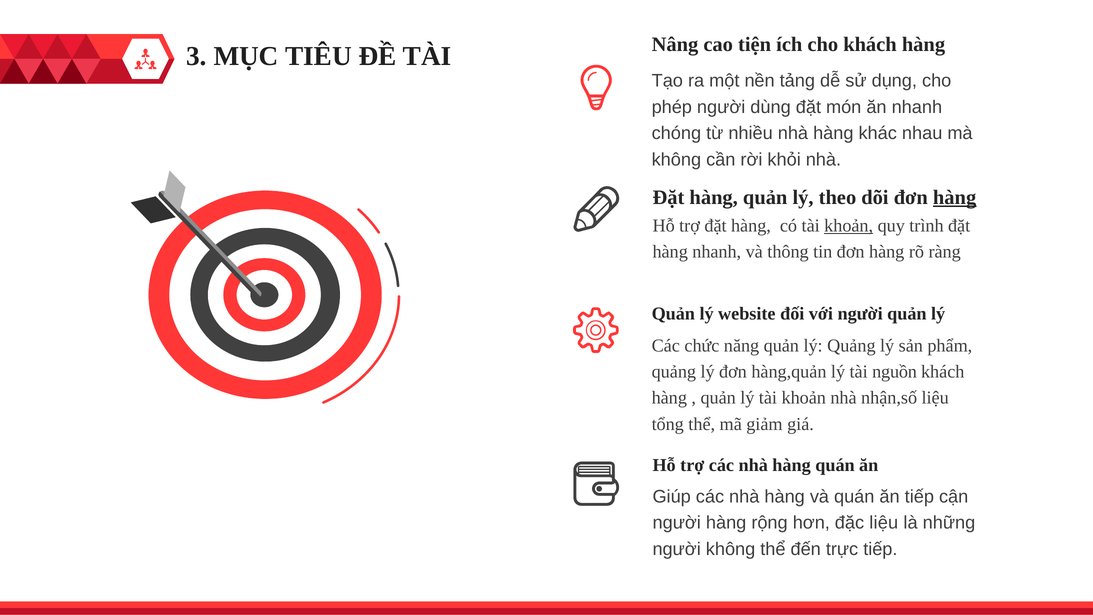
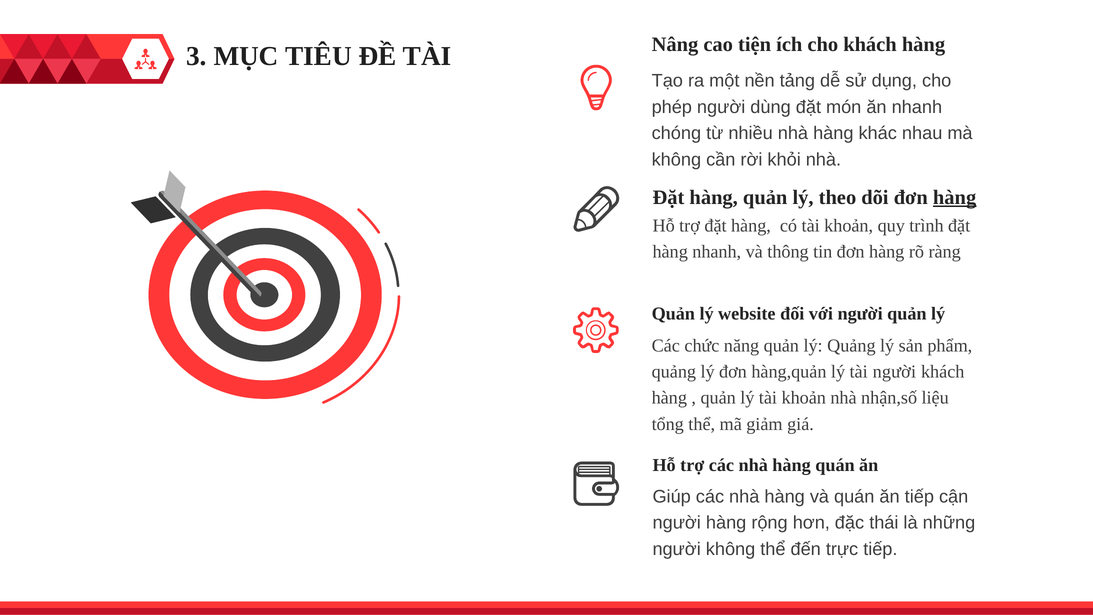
khoản underline: present -> none (849, 225)
tài nguồn: nguồn -> người (894, 372)
đặc liệu: liệu -> thái (884, 523)
